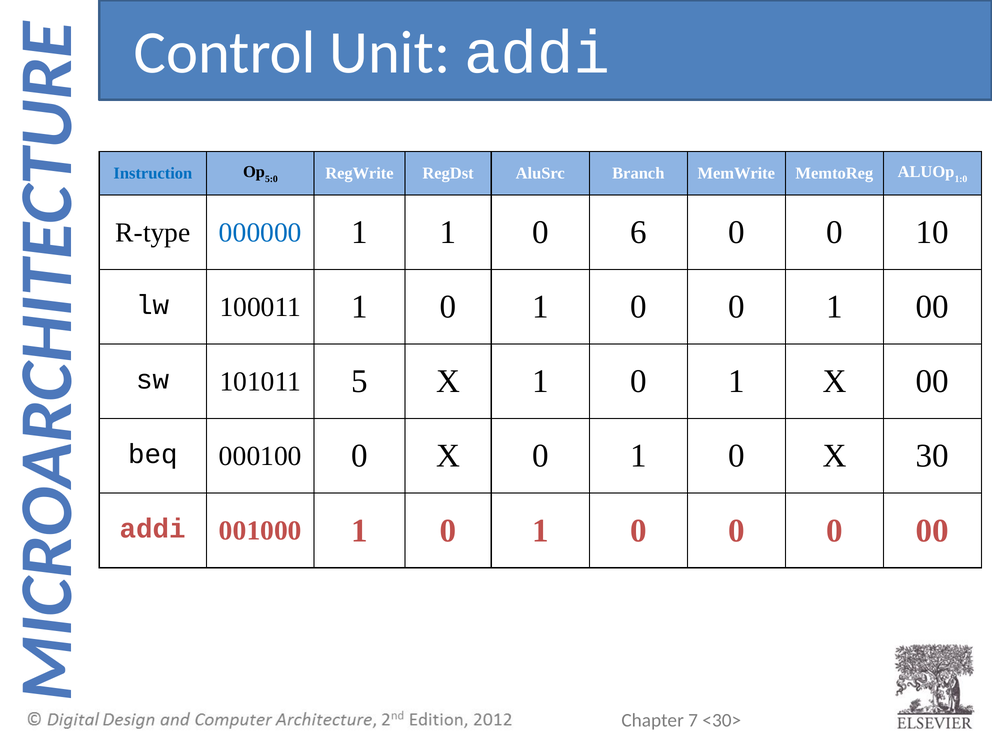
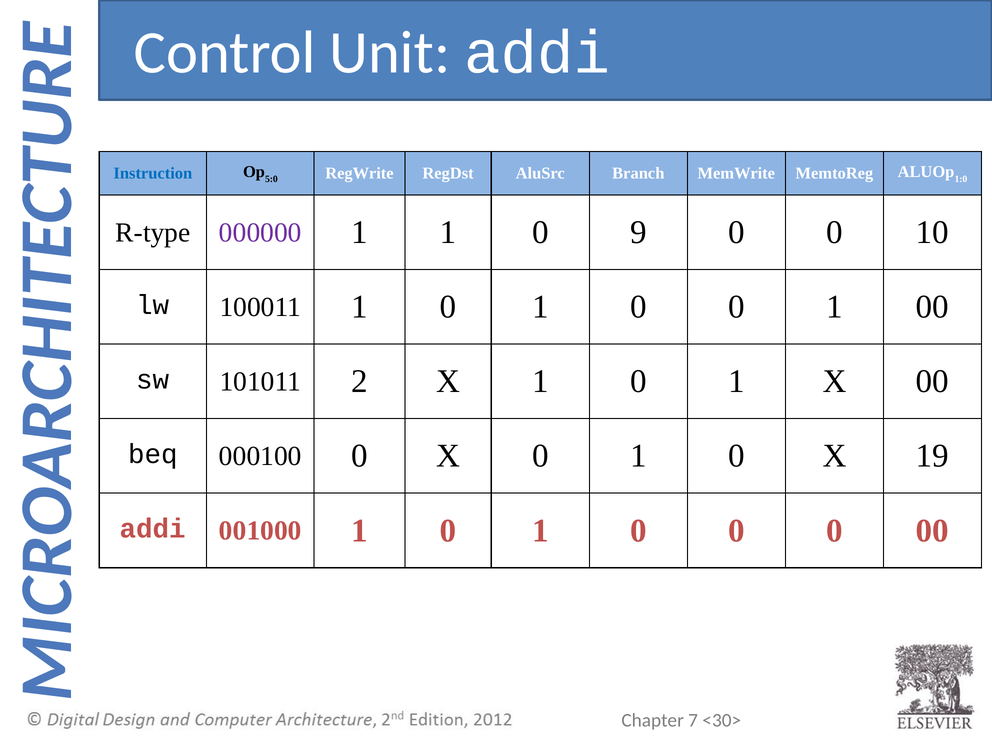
000000 colour: blue -> purple (260, 232)
6: 6 -> 9 (638, 232)
5: 5 -> 2 (360, 382)
30: 30 -> 19 (932, 456)
